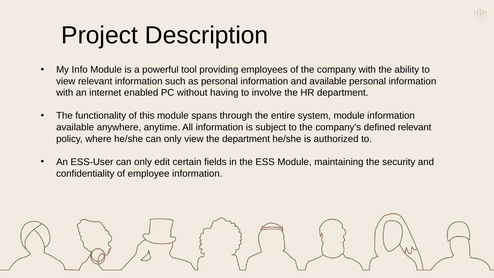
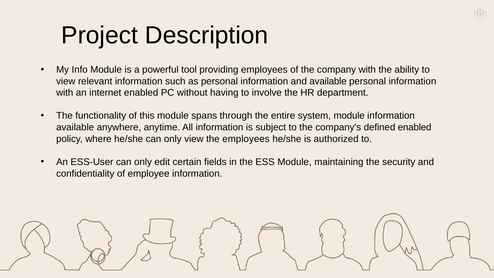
defined relevant: relevant -> enabled (415, 127)
the department: department -> employees (246, 139)
